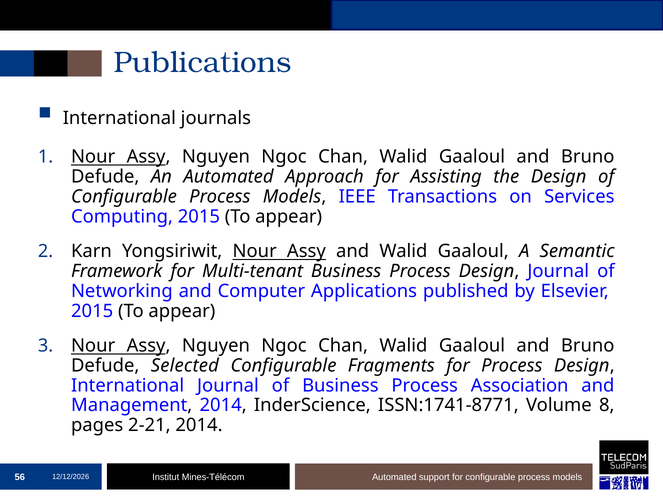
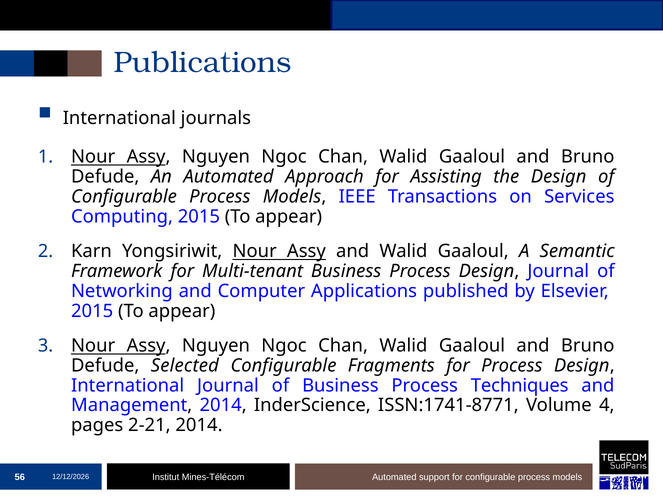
Association: Association -> Techniques (520, 385)
8: 8 -> 4 (607, 405)
